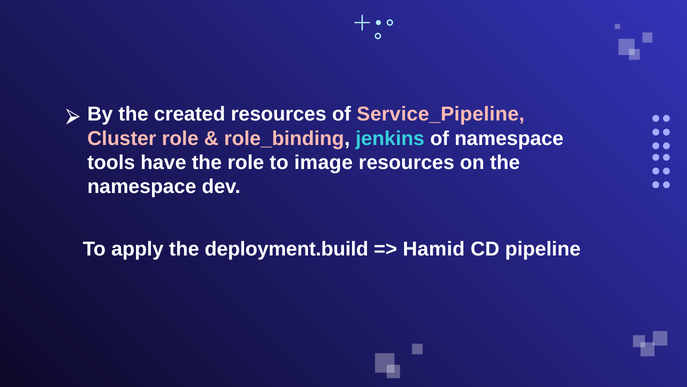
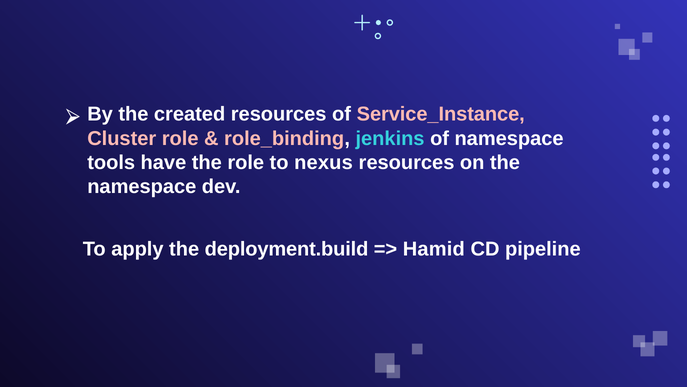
Service_Pipeline: Service_Pipeline -> Service_Instance (441, 114)
image: image -> nexus (323, 162)
